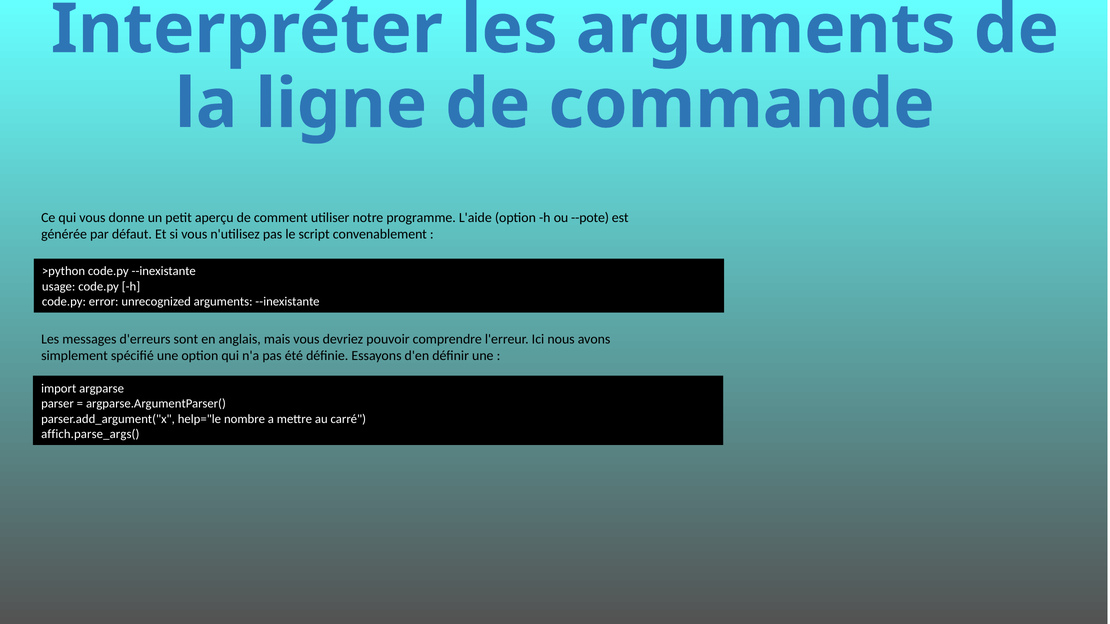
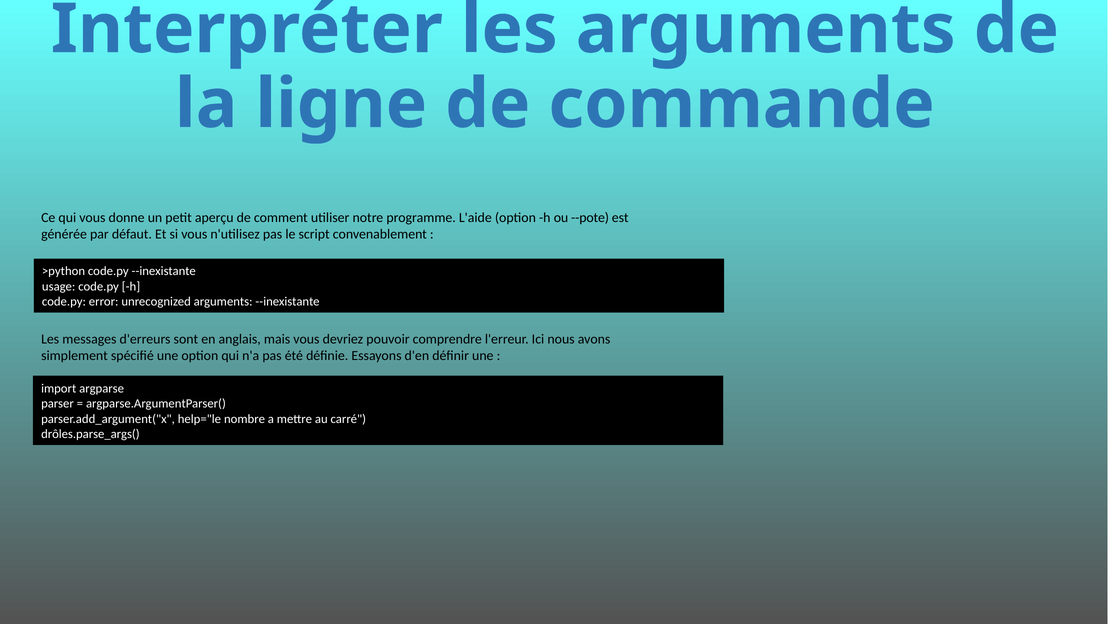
affich.parse_args(: affich.parse_args( -> drôles.parse_args( (90, 434)
